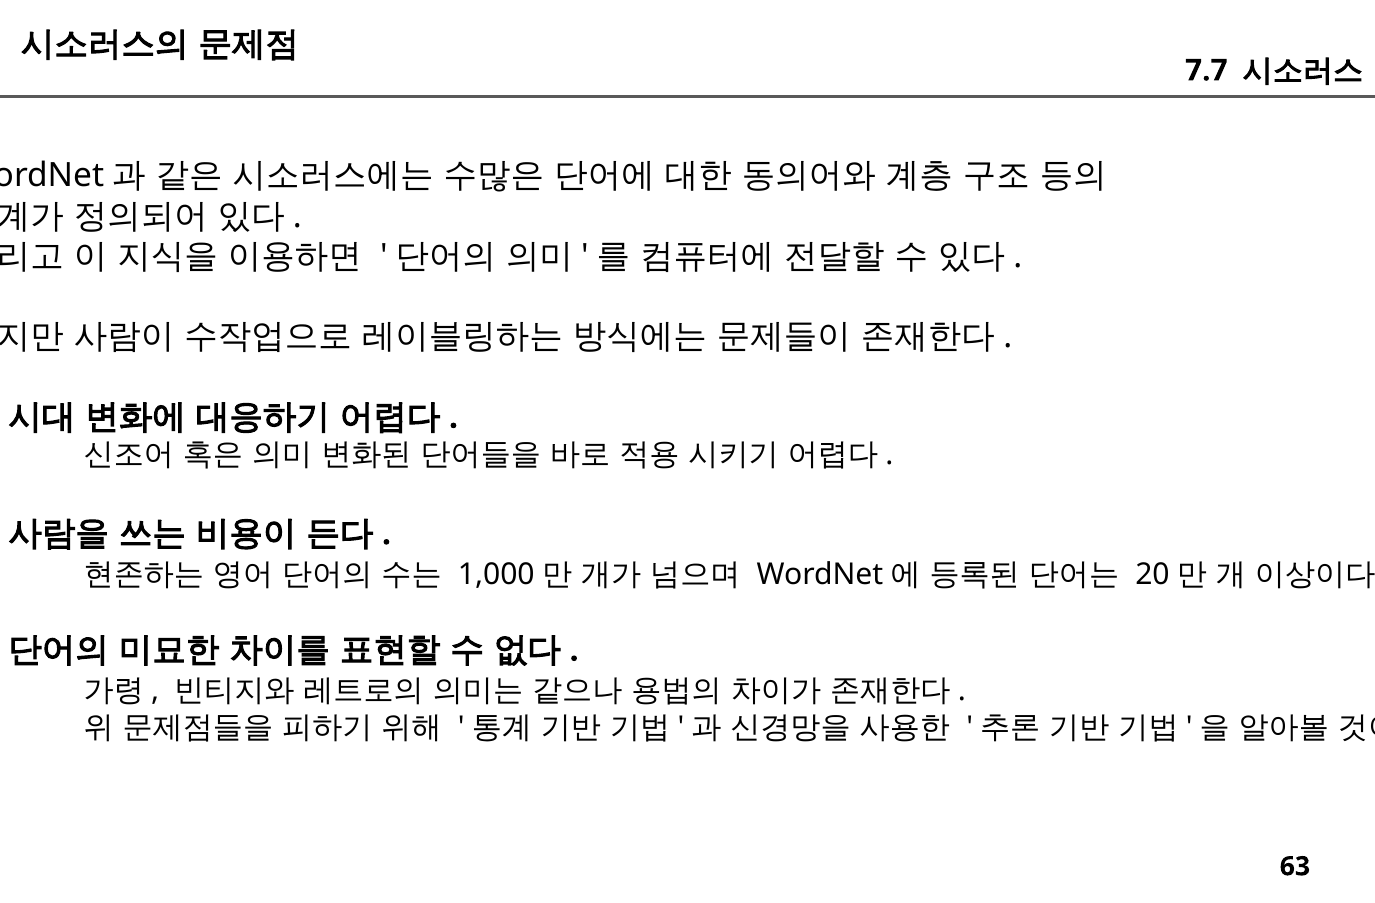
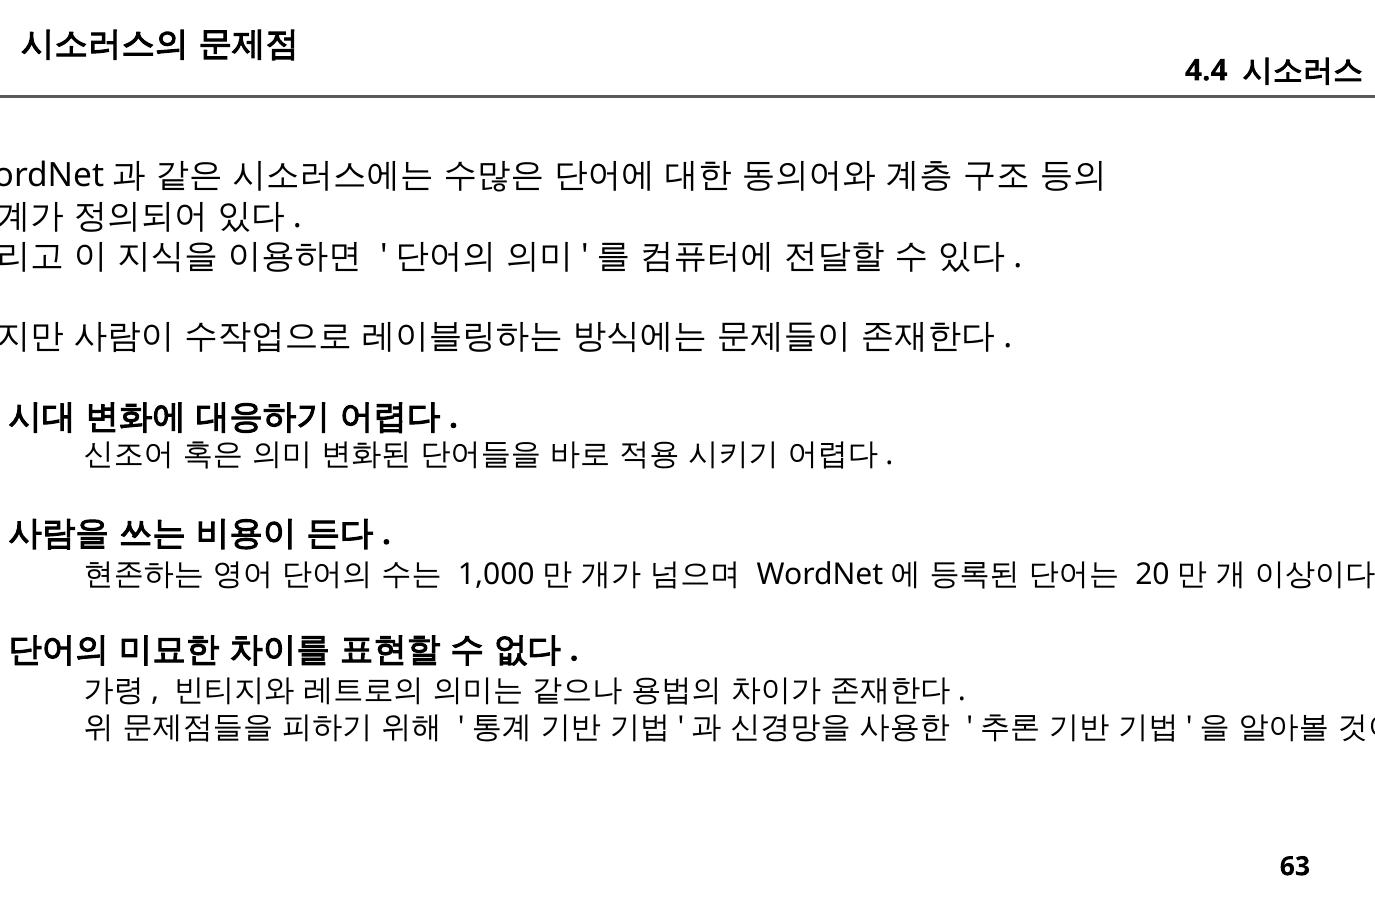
7.7: 7.7 -> 4.4 (1206, 70)
